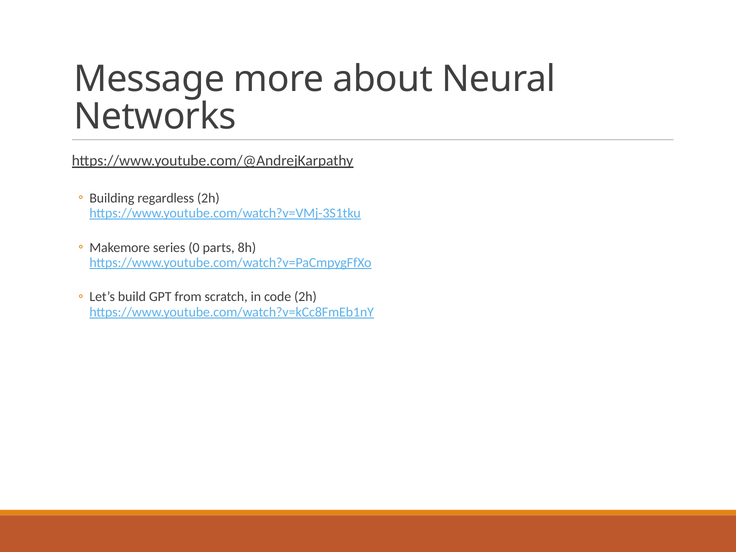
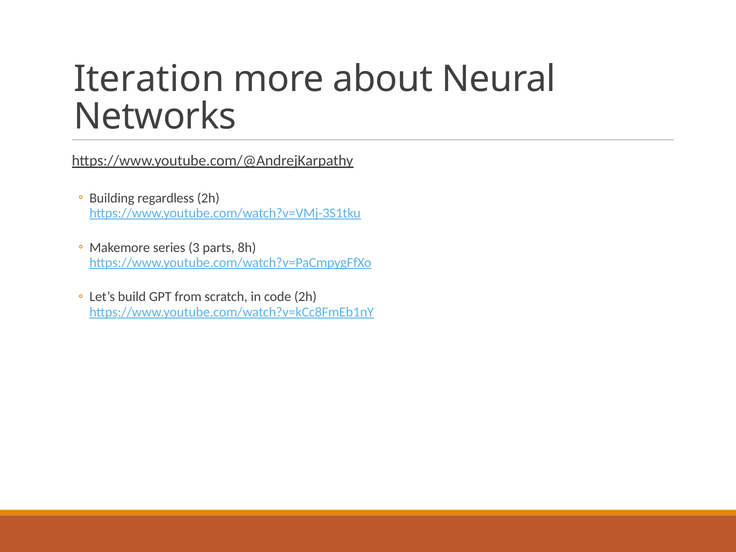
Message: Message -> Iteration (149, 79)
0: 0 -> 3 (194, 247)
